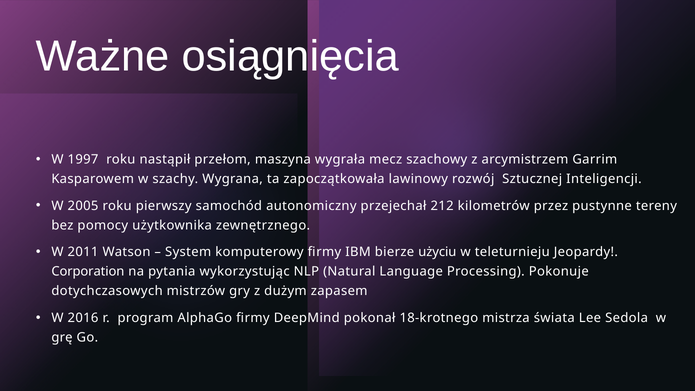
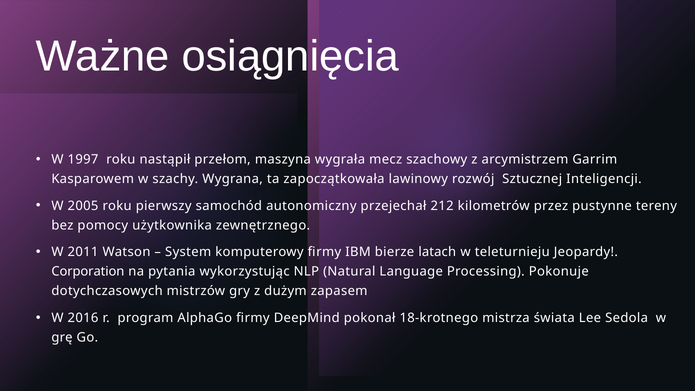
użyciu: użyciu -> latach (437, 252)
